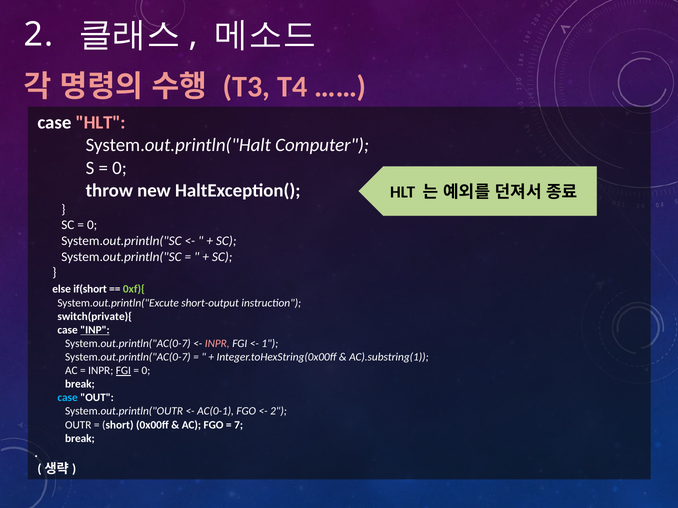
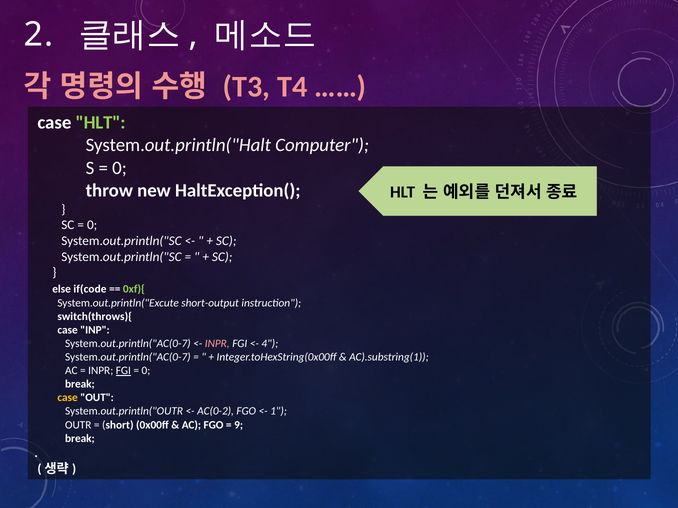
HLT colour: pink -> light green (101, 123)
if(short: if(short -> if(code (90, 289)
switch(private){: switch(private){ -> switch(throws){ (95, 317)
INP underline: present -> none (95, 330)
1: 1 -> 4 (270, 344)
case colour: light blue -> yellow (68, 398)
AC(0-1: AC(0-1 -> AC(0-2 (216, 412)
2: 2 -> 1 (278, 412)
7: 7 -> 9 (239, 425)
